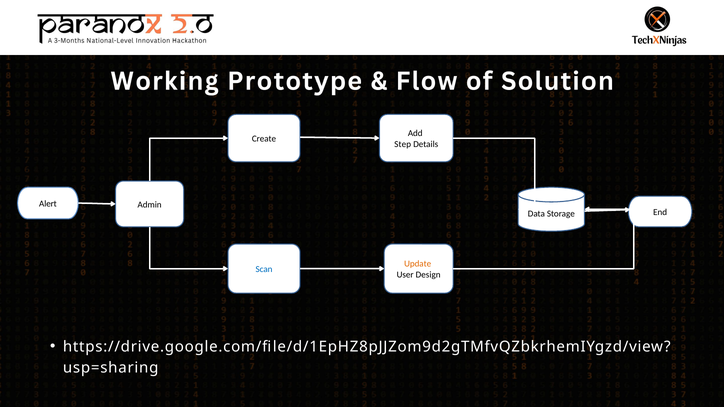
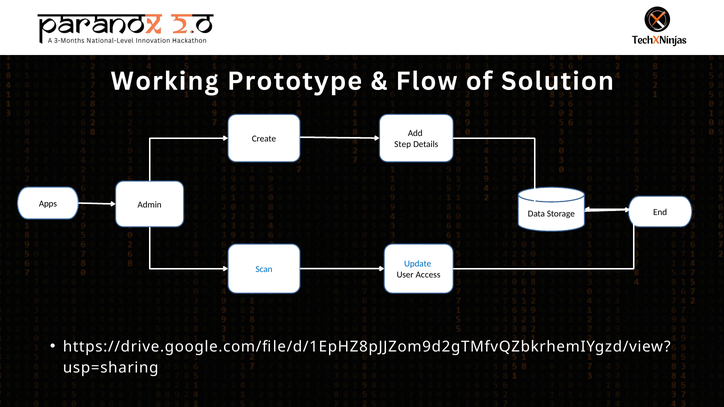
Alert: Alert -> Apps (48, 204)
Update colour: orange -> blue (418, 264)
Design: Design -> Access (428, 275)
